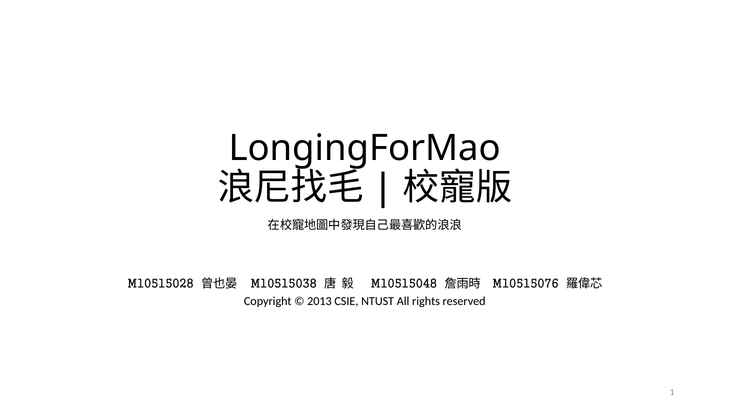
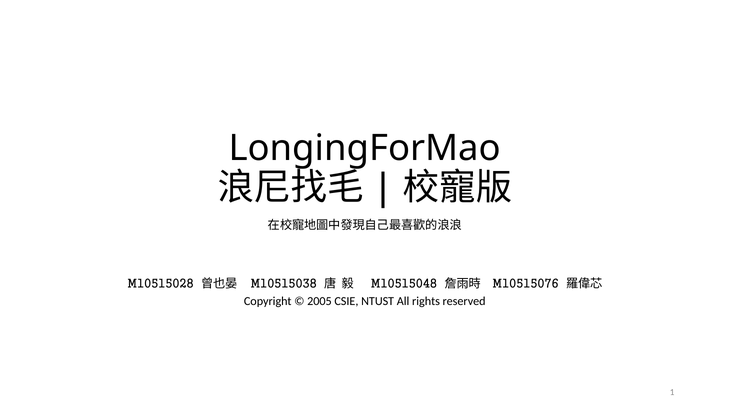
2013: 2013 -> 2005 (319, 301)
